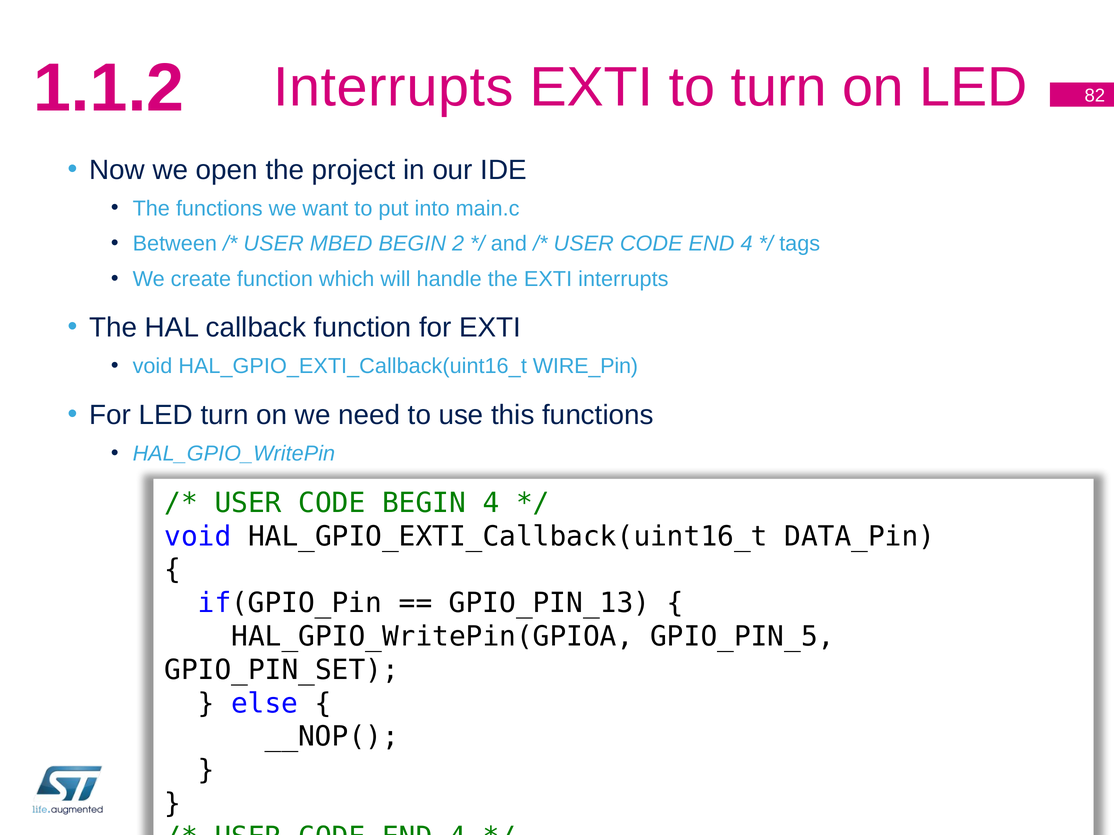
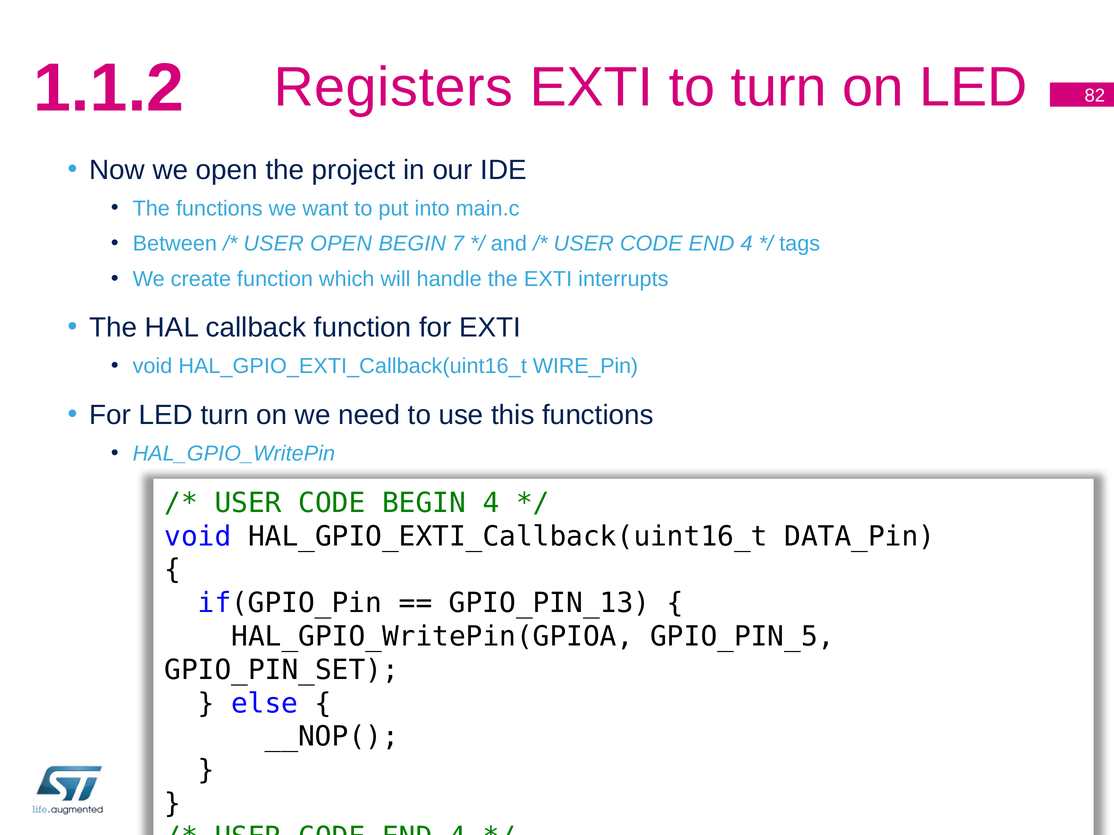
Interrupts: Interrupts -> Registers (393, 88)
USER MBED: MBED -> OPEN (341, 244)
2: 2 -> 7 (458, 244)
